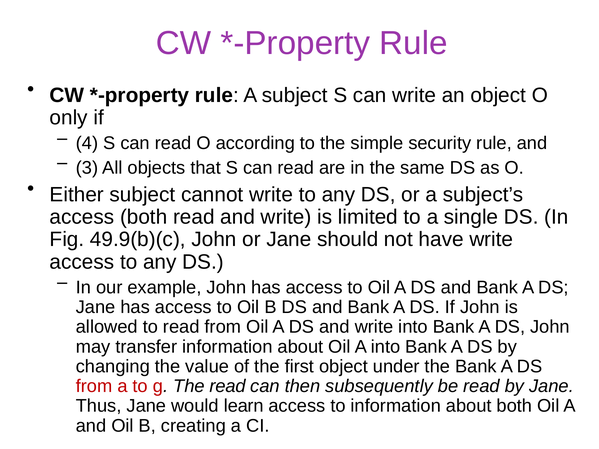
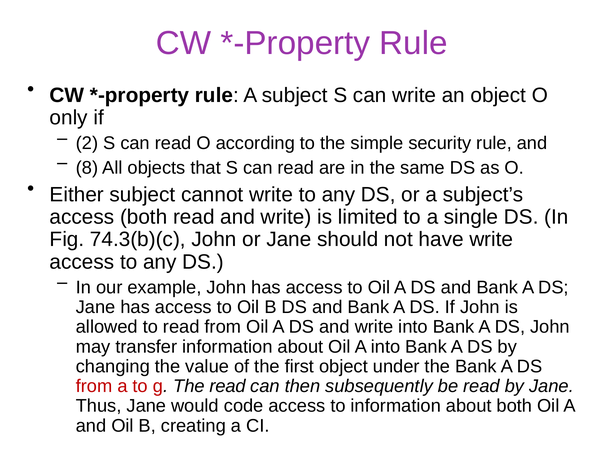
4: 4 -> 2 (87, 143)
3: 3 -> 8 (87, 168)
49.9(b)(c: 49.9(b)(c -> 74.3(b)(c (138, 240)
learn: learn -> code (244, 406)
